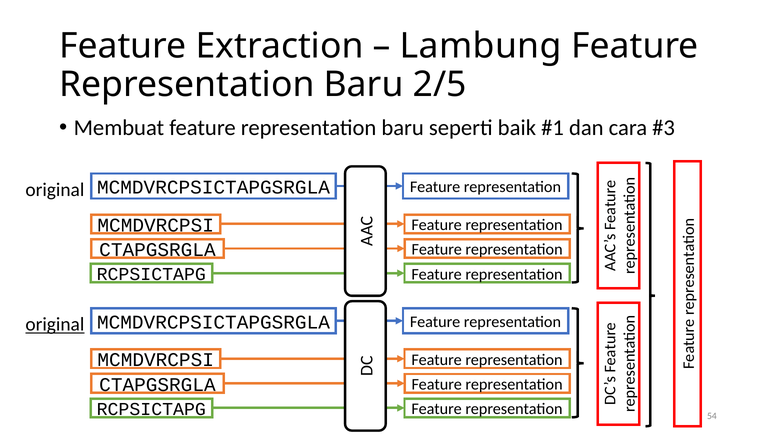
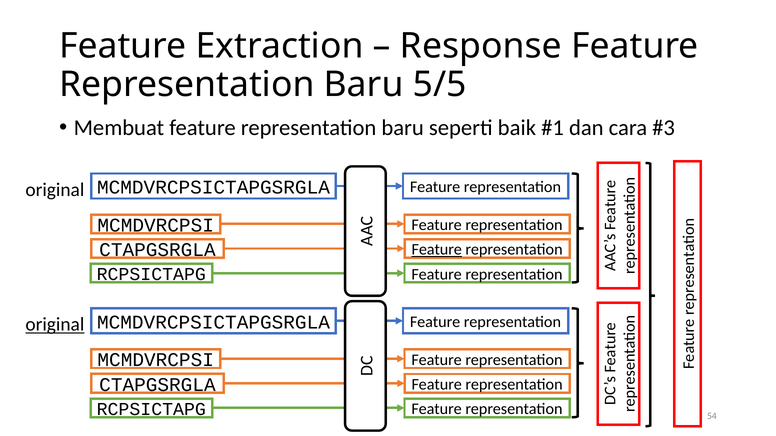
Lambung: Lambung -> Response (481, 46)
2/5: 2/5 -> 5/5 (440, 84)
Feature underline: none -> present (437, 250)
